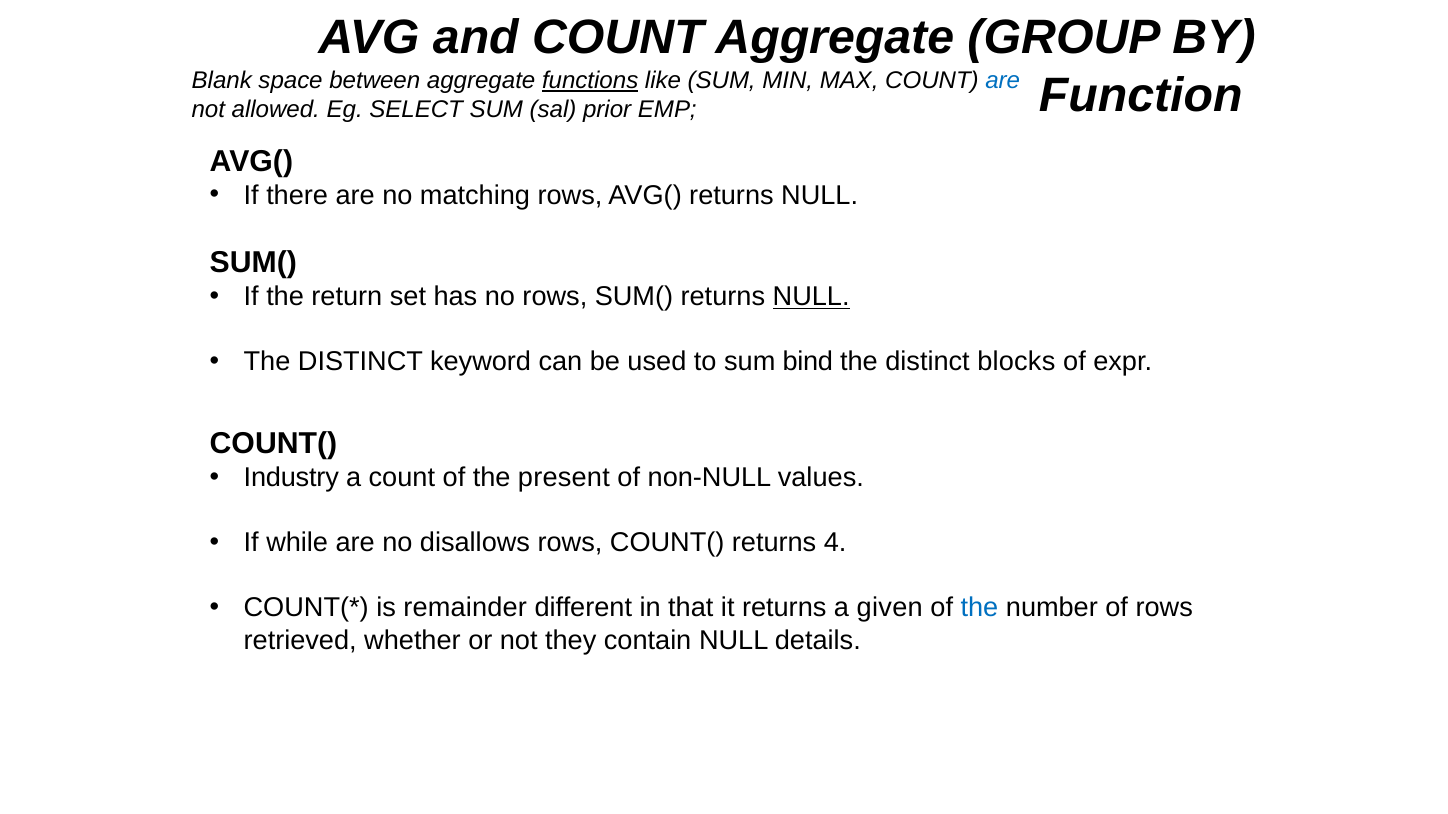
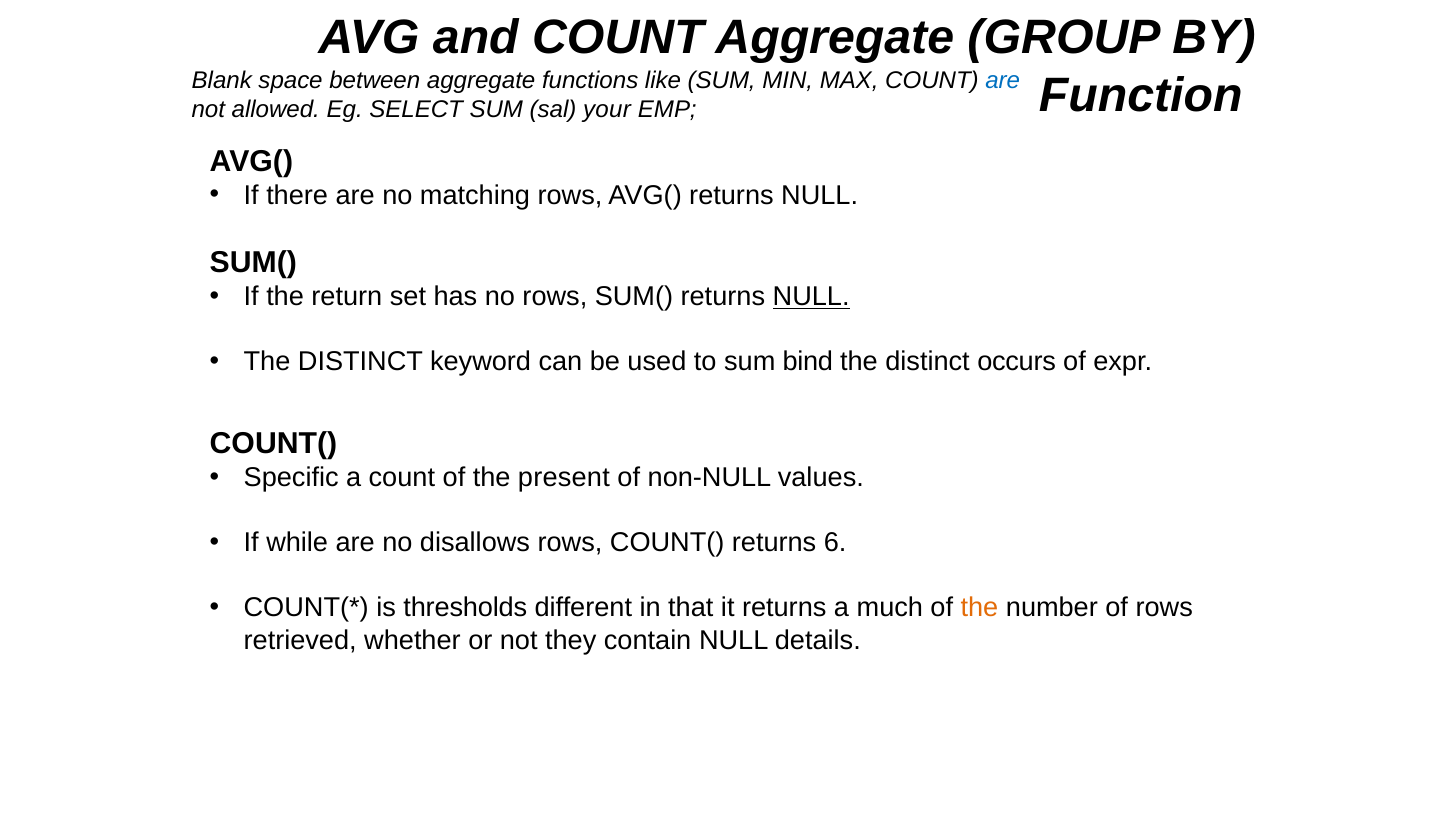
functions underline: present -> none (590, 81)
prior: prior -> your (607, 110)
blocks: blocks -> occurs (1017, 362)
Industry: Industry -> Specific (291, 478)
4: 4 -> 6 (835, 543)
remainder: remainder -> thresholds (465, 608)
given: given -> much (890, 608)
the colour: blue -> orange (979, 608)
